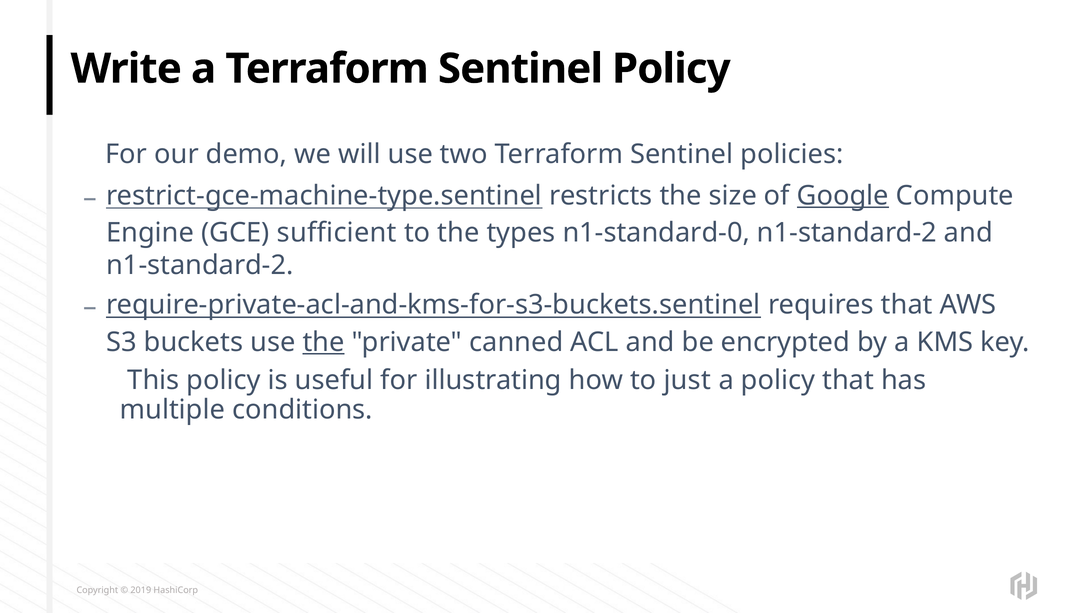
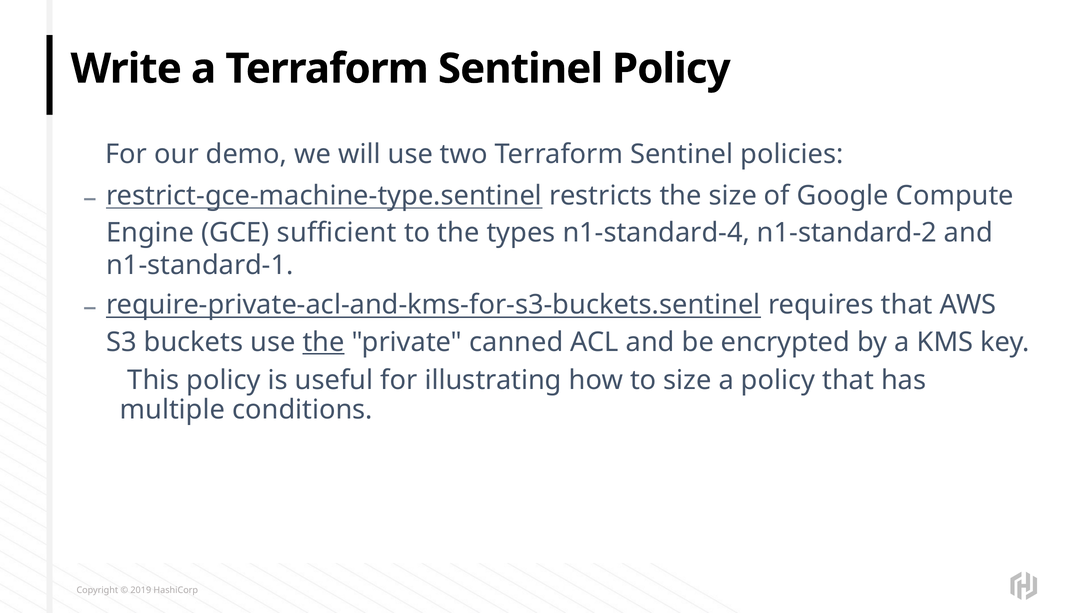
Google underline: present -> none (843, 196)
n1-standard-0: n1-standard-0 -> n1-standard-4 (656, 233)
n1-standard-2: n1-standard-2 -> n1-standard-1 (200, 266)
to just: just -> size (688, 380)
